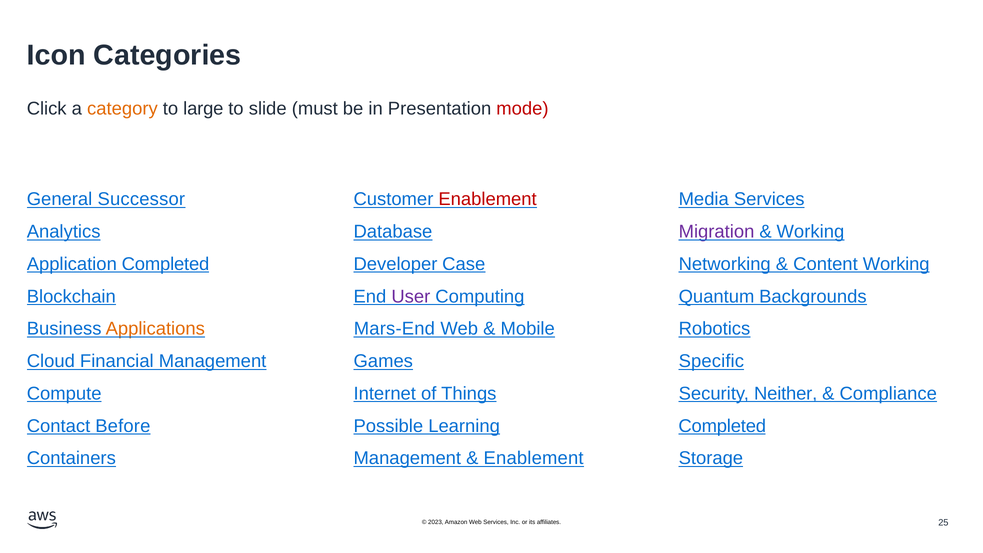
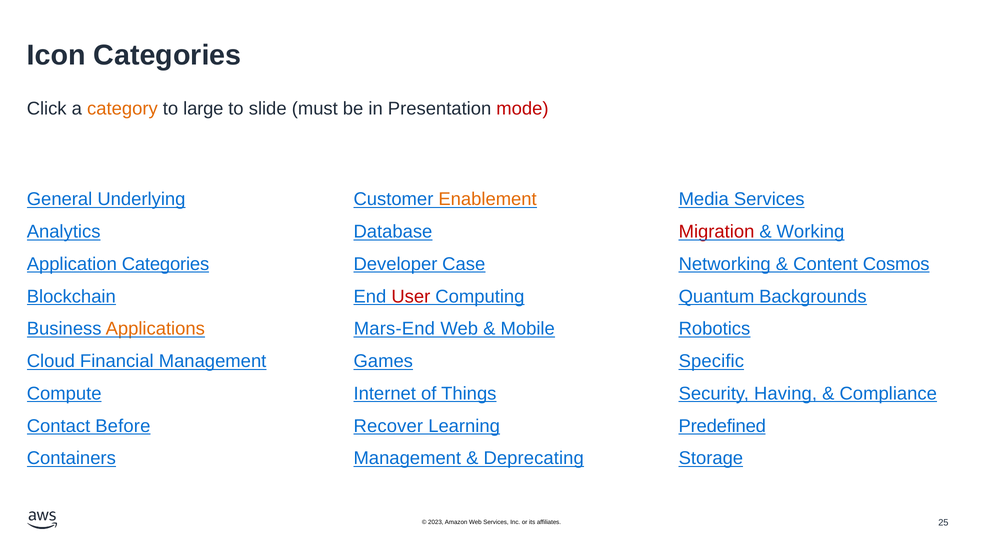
Successor: Successor -> Underlying (141, 199)
Enablement colour: red -> orange (488, 199)
Migration colour: purple -> red (717, 232)
Application Completed: Completed -> Categories (166, 264)
Content Working: Working -> Cosmos (896, 264)
User colour: purple -> red (411, 296)
Neither: Neither -> Having (786, 394)
Possible: Possible -> Recover (388, 426)
Completed: Completed -> Predefined (722, 426)
Enablement: Enablement -> Deprecating (534, 458)
